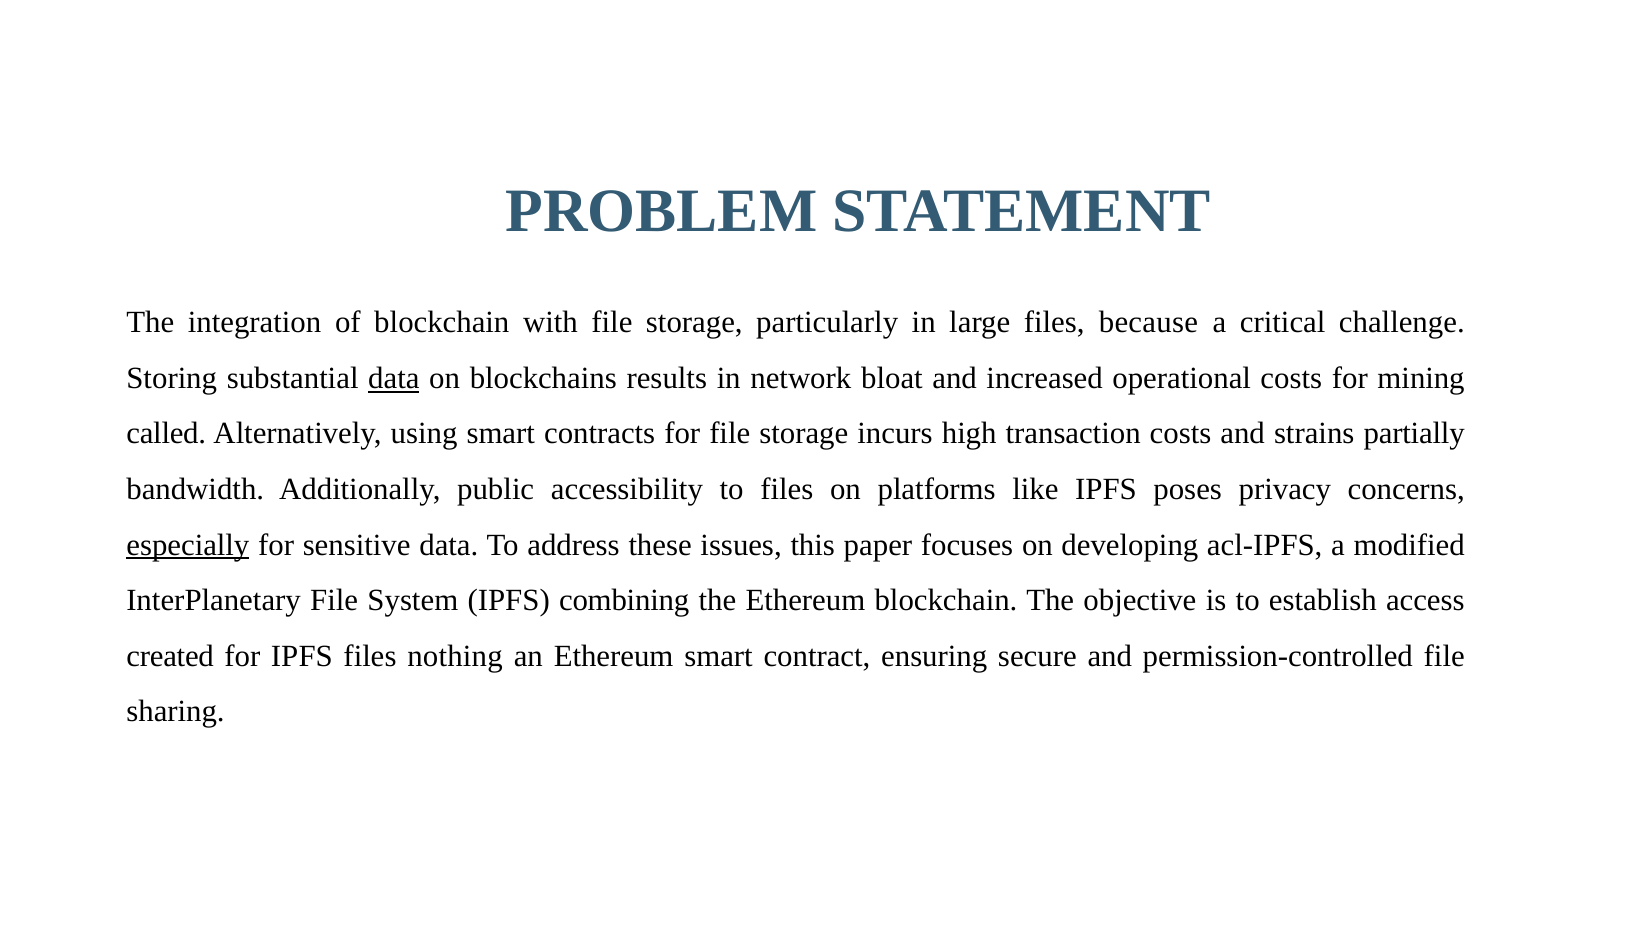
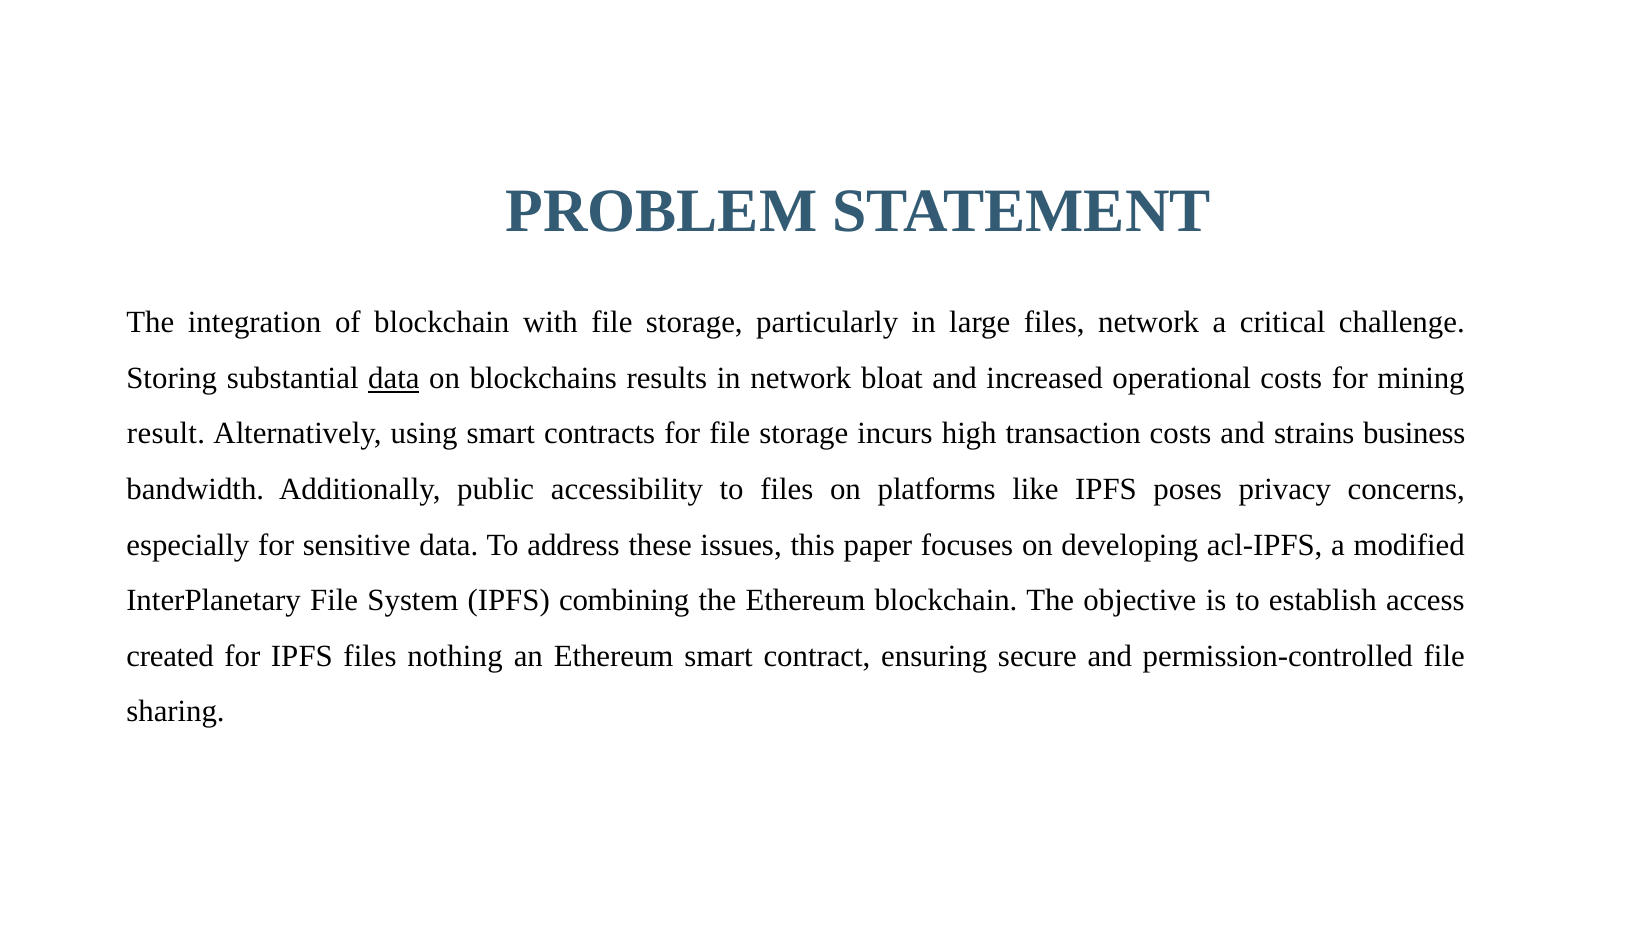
files because: because -> network (1149, 323)
called: called -> result (166, 434)
partially: partially -> business (1414, 434)
especially underline: present -> none (188, 545)
